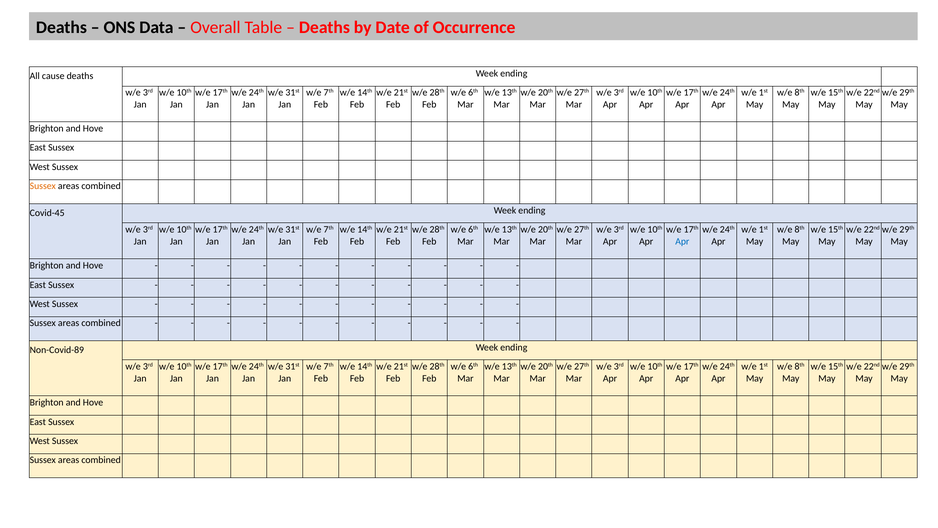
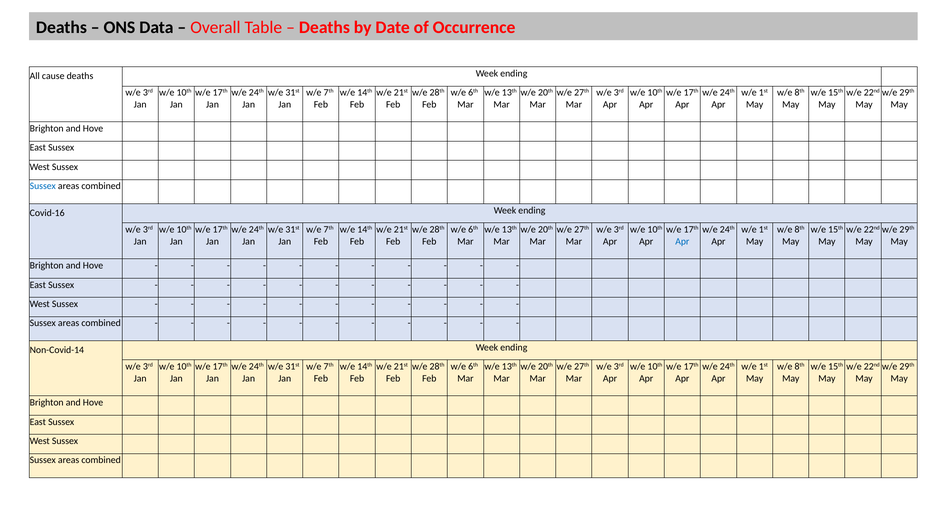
Sussex colour: orange -> blue (43, 186)
Covid-45: Covid-45 -> Covid-16 (47, 213)
Non-Covid-89: Non-Covid-89 -> Non-Covid-14 (57, 350)
